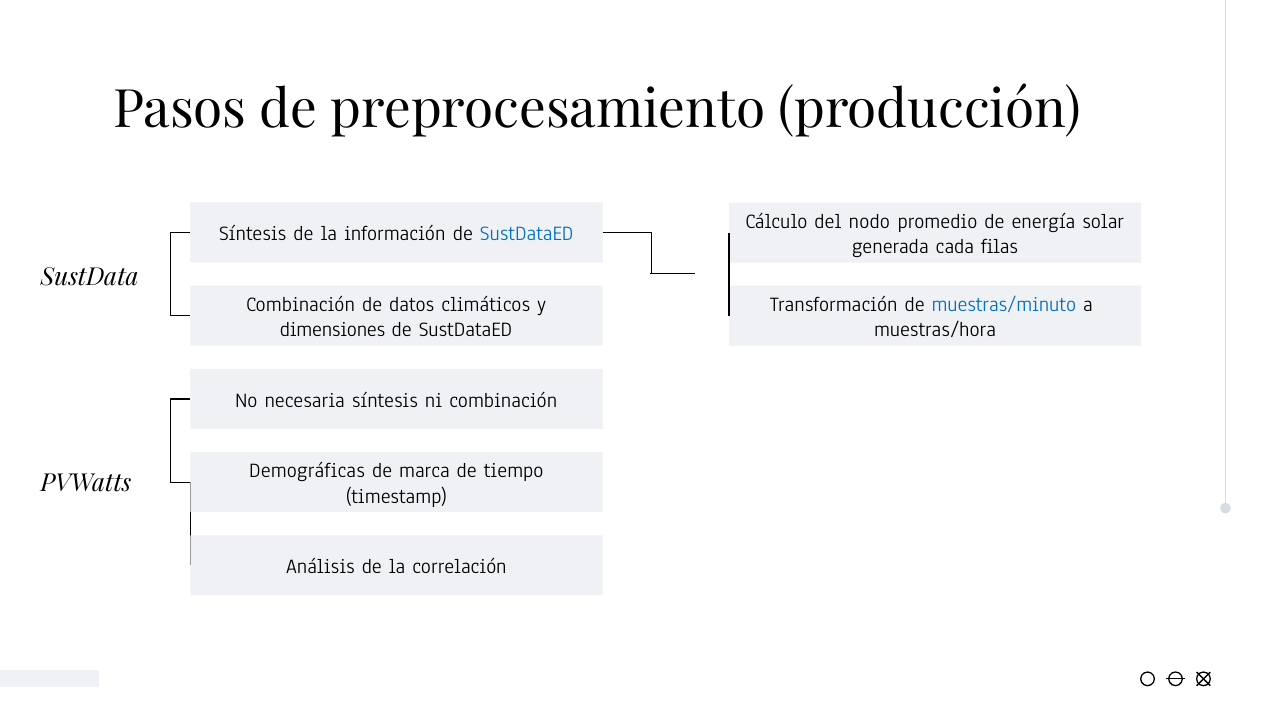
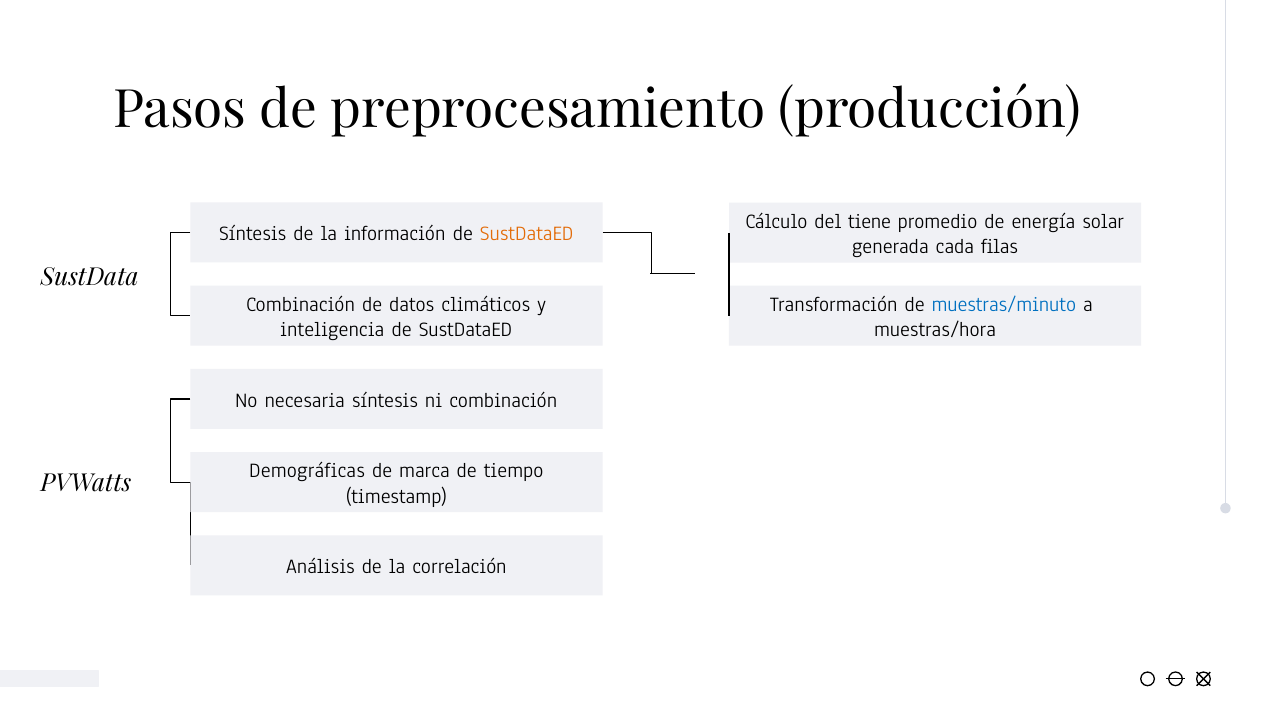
nodo: nodo -> tiene (870, 221)
SustDataED colour: blue -> orange (527, 234)
dimensiones: dimensiones -> inteligencia (332, 330)
